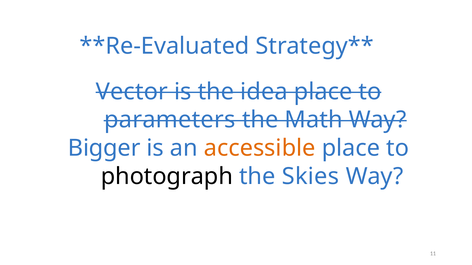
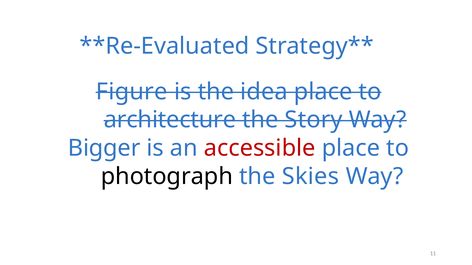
Vector: Vector -> Figure (132, 92)
parameters: parameters -> architecture (170, 120)
Math: Math -> Story (314, 120)
accessible colour: orange -> red (260, 148)
